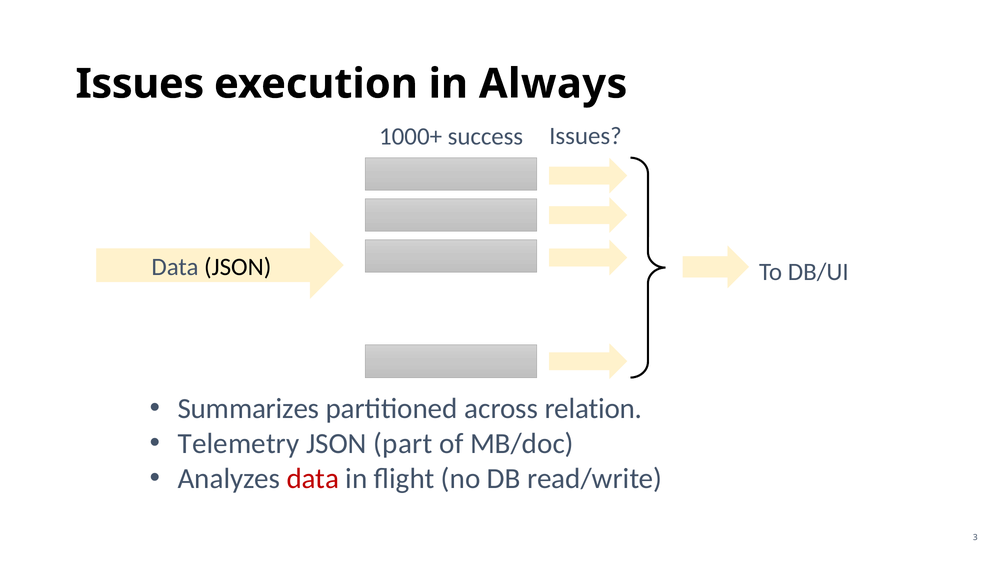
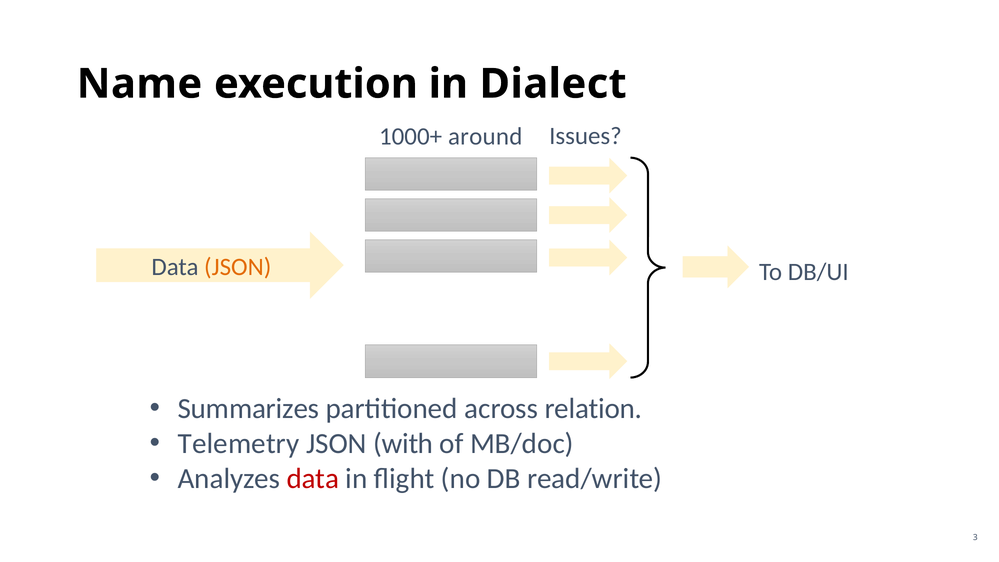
Issues: Issues -> Name (139, 84)
Always: Always -> Dialect (553, 84)
success: success -> around (485, 137)
JSON colour: black -> orange (238, 267)
part: part -> with (403, 444)
